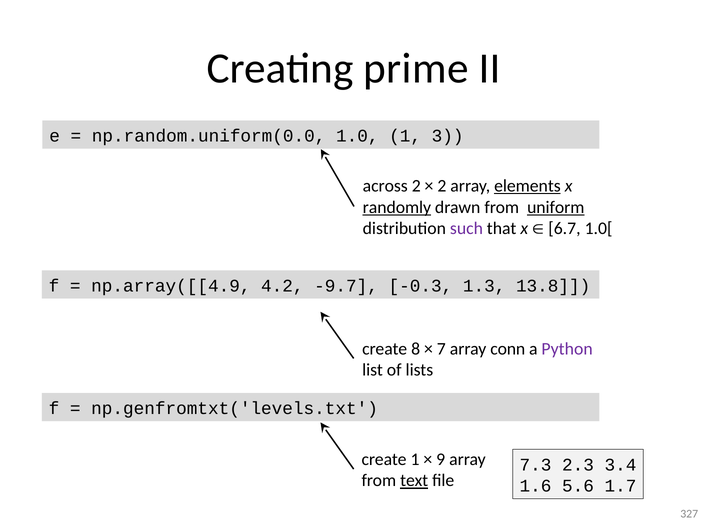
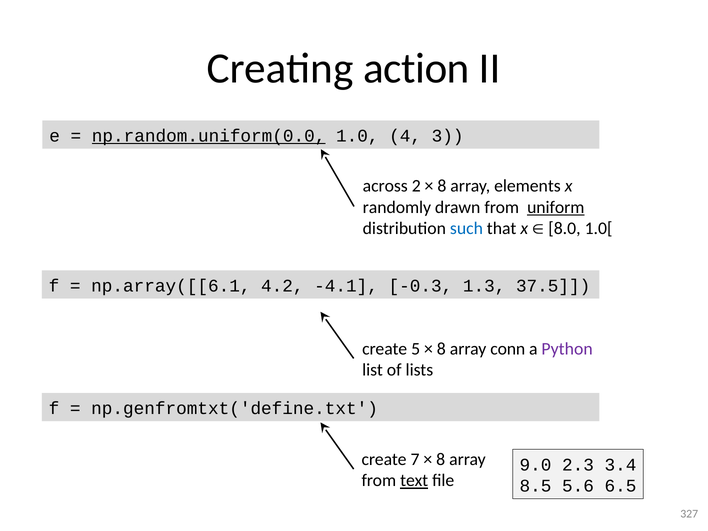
prime: prime -> action (416, 69)
np.random.uniform(0.0 underline: none -> present (209, 136)
1.0 1: 1 -> 4 (405, 136)
2: 2 -> 8 (442, 186)
elements underline: present -> none (527, 186)
randomly underline: present -> none (397, 207)
such colour: purple -> blue (466, 229)
6.7: 6.7 -> 8.0 (564, 229)
np.array([[4.9: np.array([[4.9 -> np.array([[6.1 (171, 286)
-9.7: -9.7 -> -4.1 (346, 286)
13.8: 13.8 -> 37.5 (553, 286)
8: 8 -> 5 (416, 349)
7: 7 -> 8 (441, 349)
np.genfromtxt('levels.txt: np.genfromtxt('levels.txt -> np.genfromtxt('define.txt (235, 408)
create 1: 1 -> 7 (415, 459)
9: 9 -> 8 (441, 459)
7.3: 7.3 -> 9.0 (536, 465)
1.6: 1.6 -> 8.5 (536, 486)
1.7: 1.7 -> 6.5 (620, 486)
